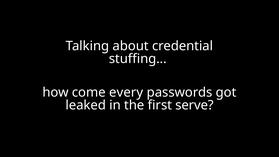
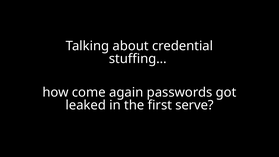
every: every -> again (126, 92)
